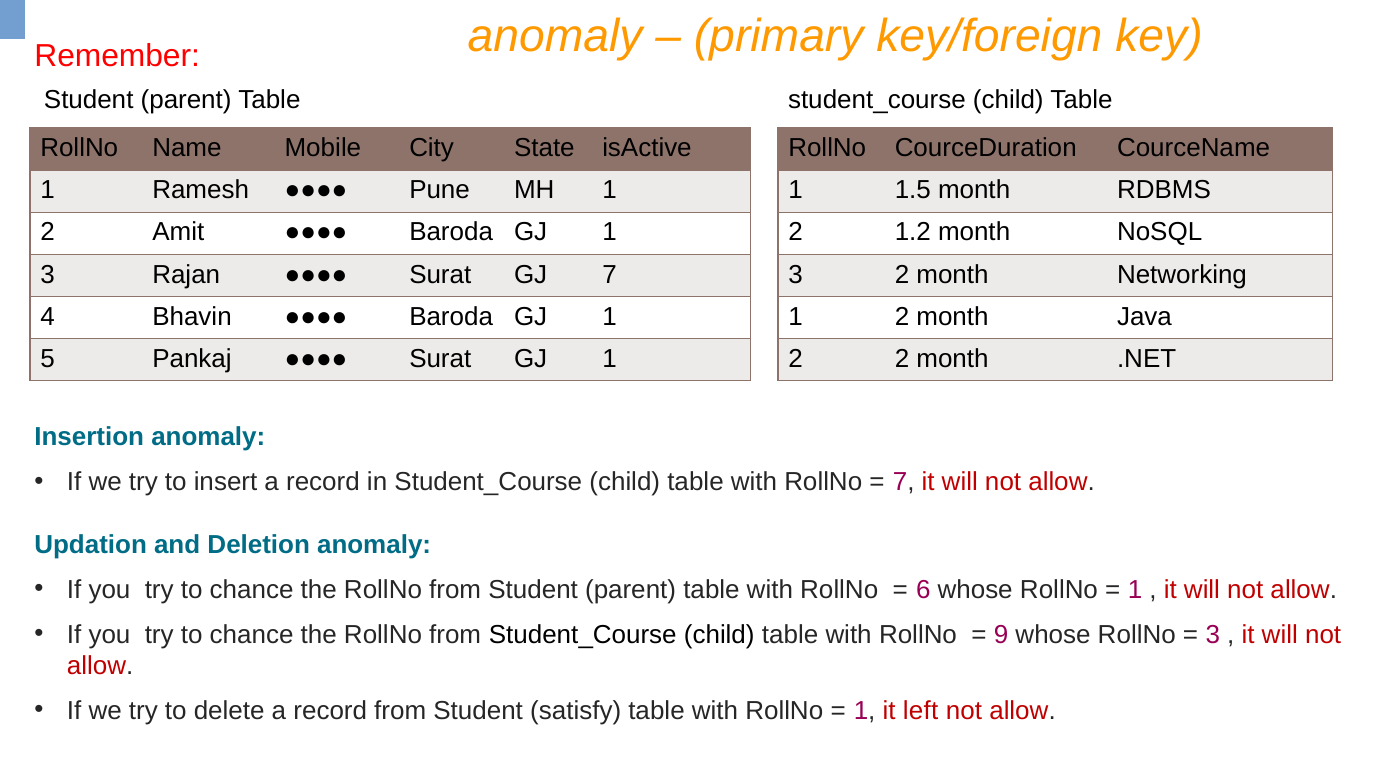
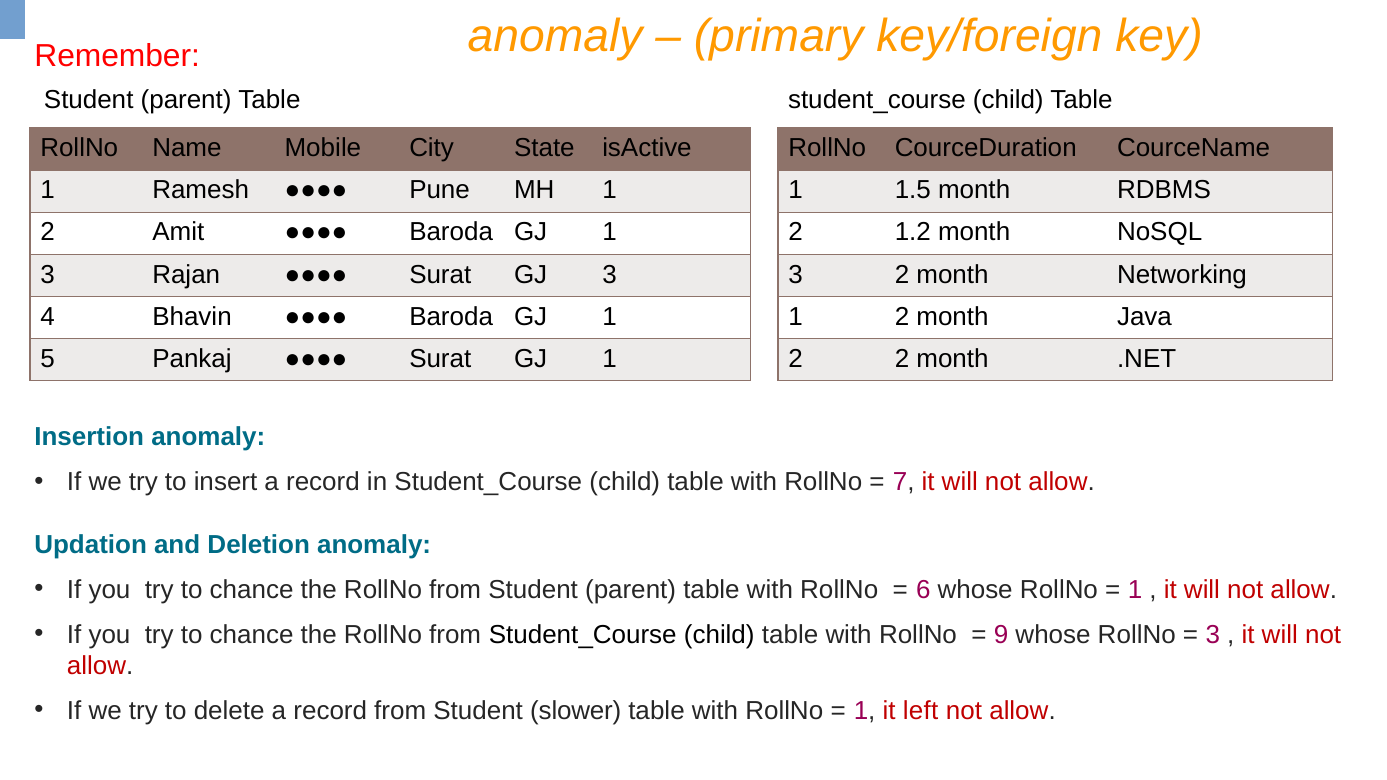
GJ 7: 7 -> 3 (610, 275)
satisfy: satisfy -> slower (576, 711)
